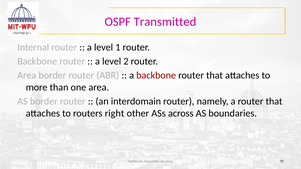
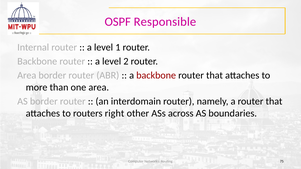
Transmitted: Transmitted -> Responsible (165, 22)
